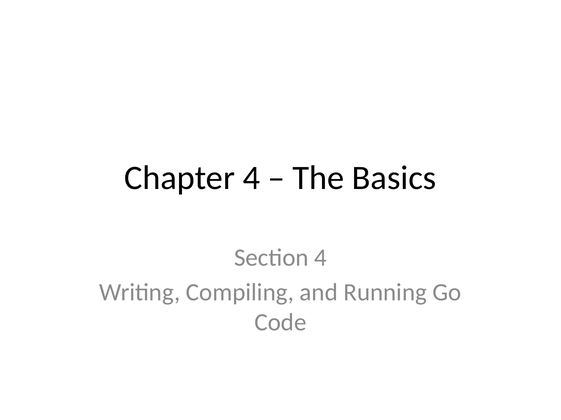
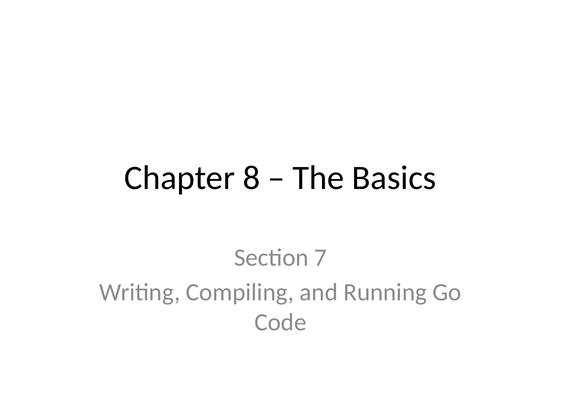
Chapter 4: 4 -> 8 (251, 178)
Section 4: 4 -> 7 (321, 258)
